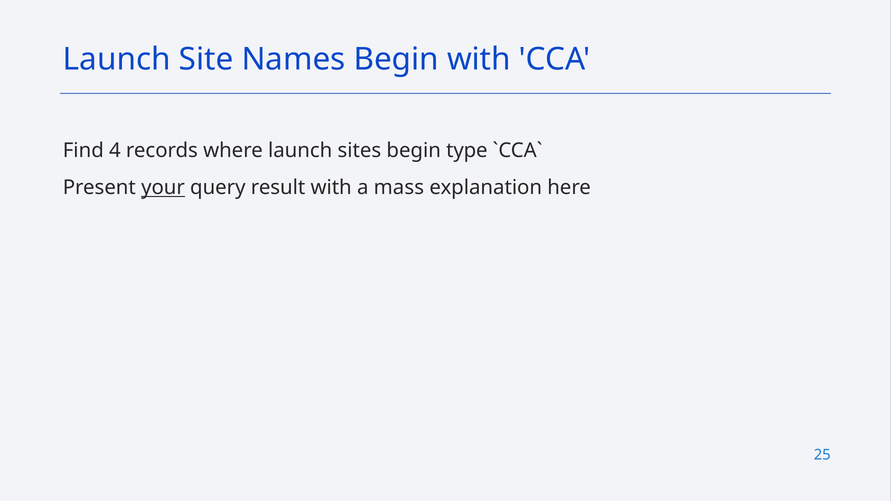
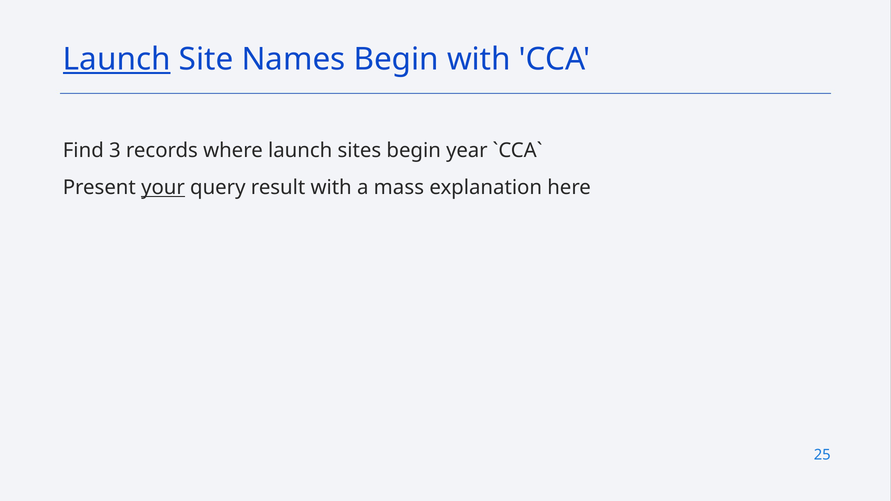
Launch underline: none -> present (117, 60)
4: 4 -> 3 (115, 150)
type: type -> year (467, 150)
